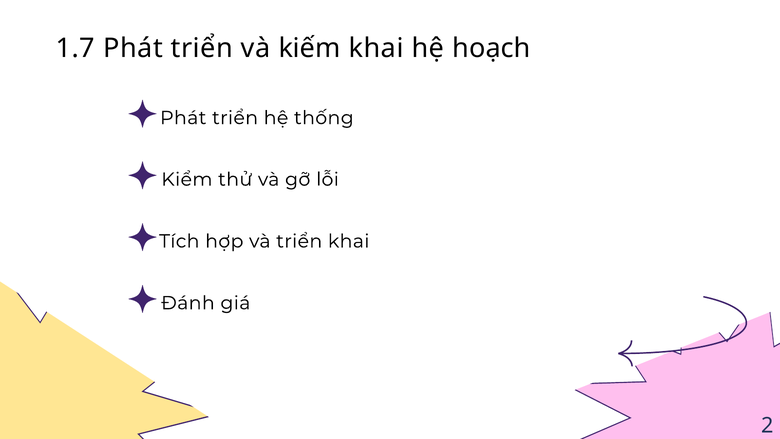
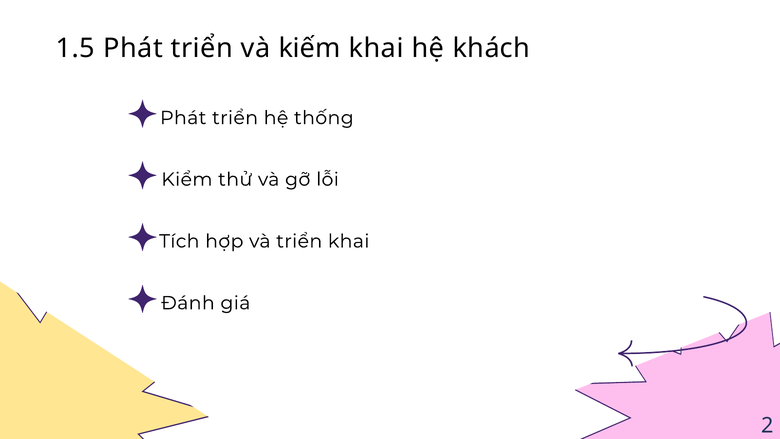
1.7: 1.7 -> 1.5 (75, 48)
hoạch: hoạch -> khách (491, 48)
